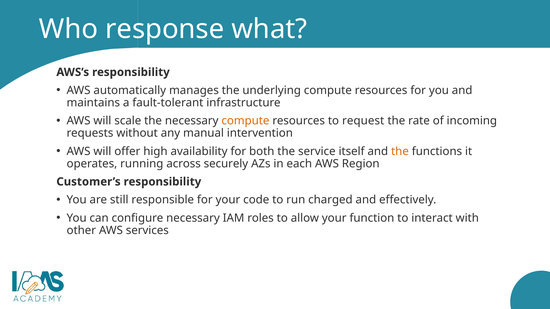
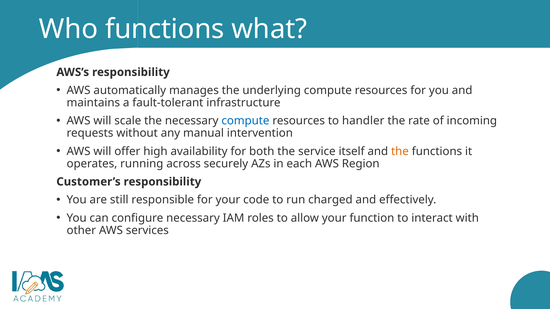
Who response: response -> functions (165, 29)
compute colour: orange -> blue (245, 121)
request: request -> handler (363, 121)
